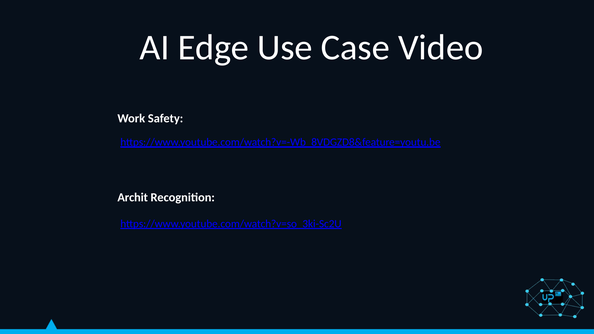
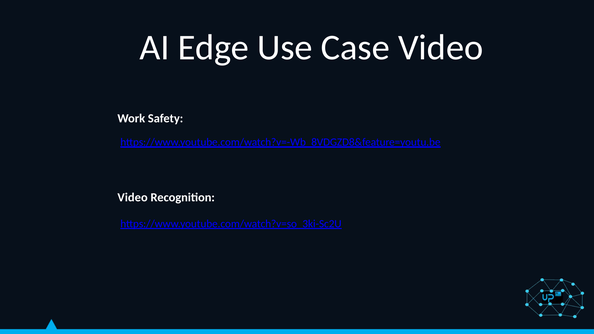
Archit: Archit -> Video (133, 197)
